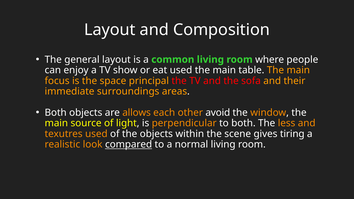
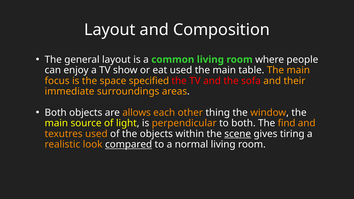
principal: principal -> specified (149, 81)
avoid: avoid -> thing (218, 113)
less: less -> find (287, 123)
scene underline: none -> present (238, 134)
